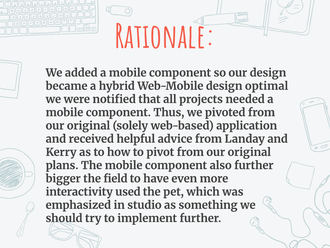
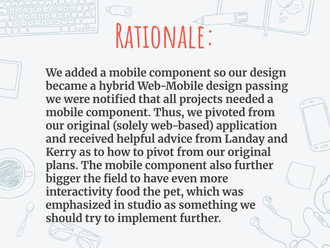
optimal: optimal -> passing (267, 86)
used: used -> food (128, 192)
